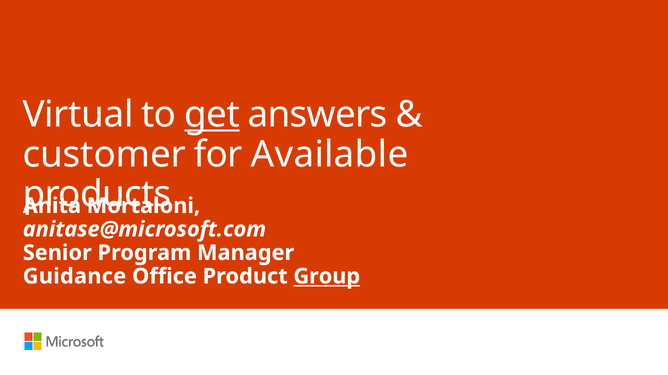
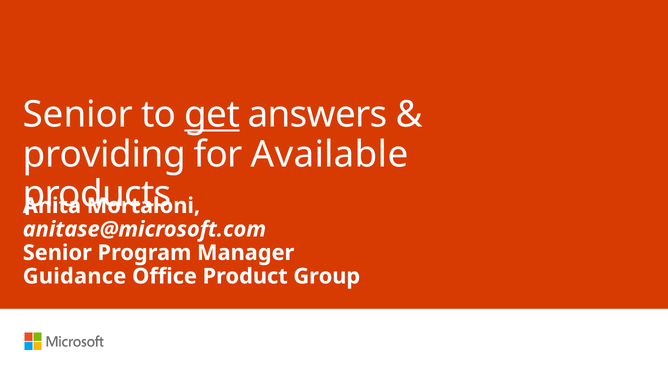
Virtual: Virtual -> Senior (78, 115)
customer: customer -> providing (104, 155)
Group underline: present -> none (327, 277)
